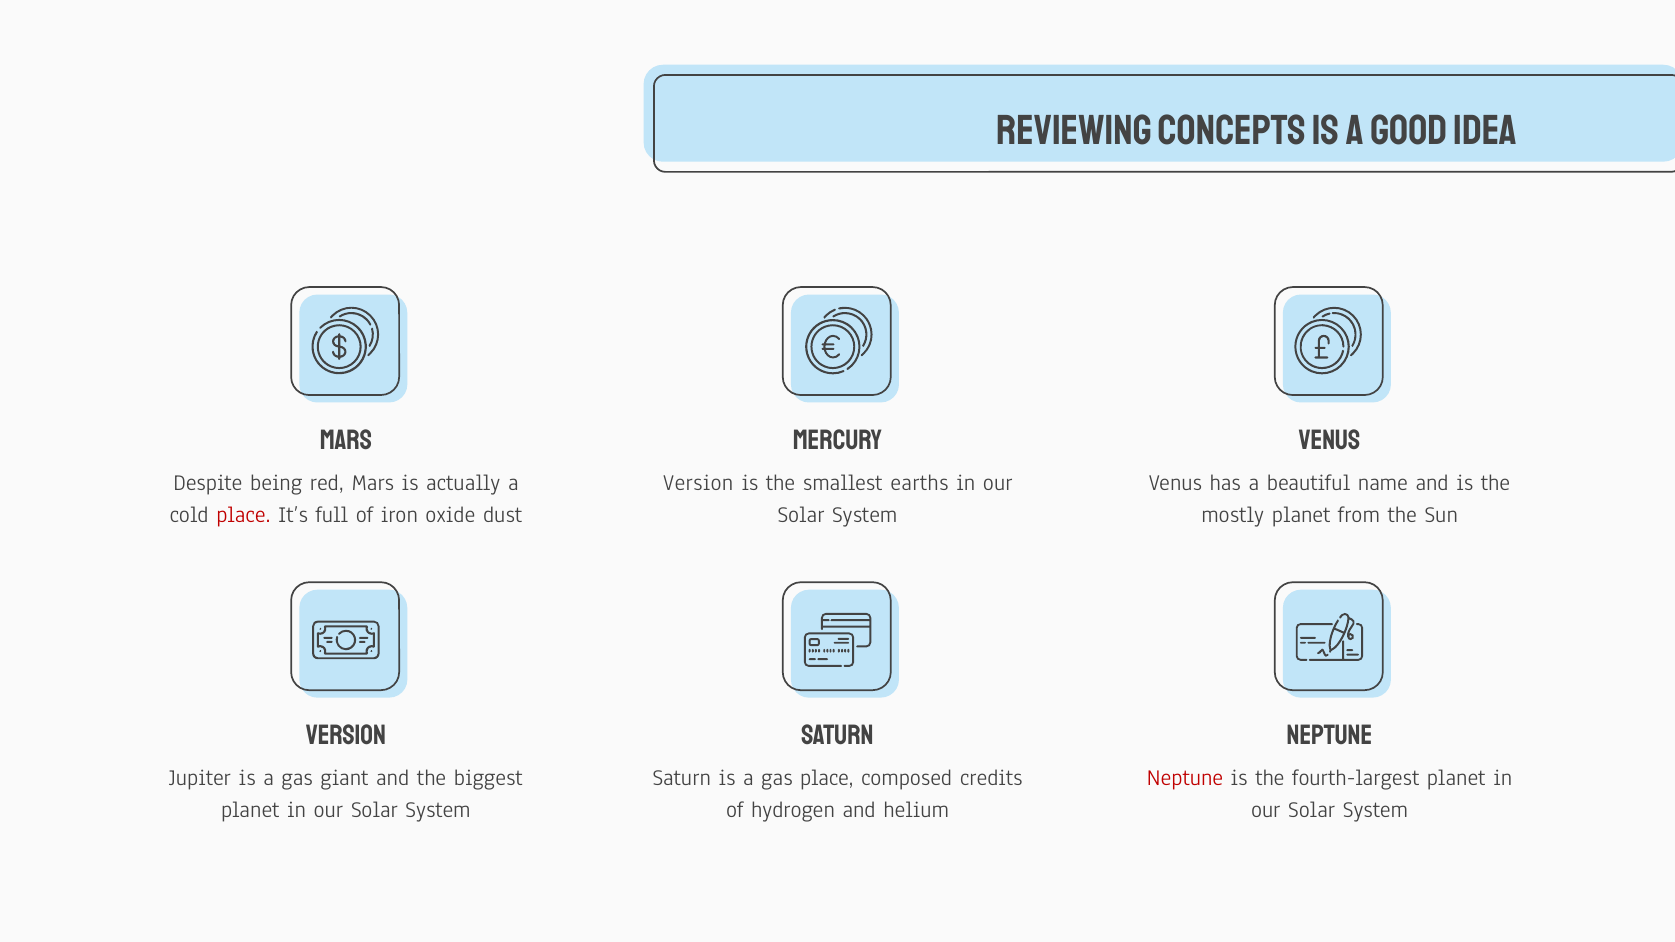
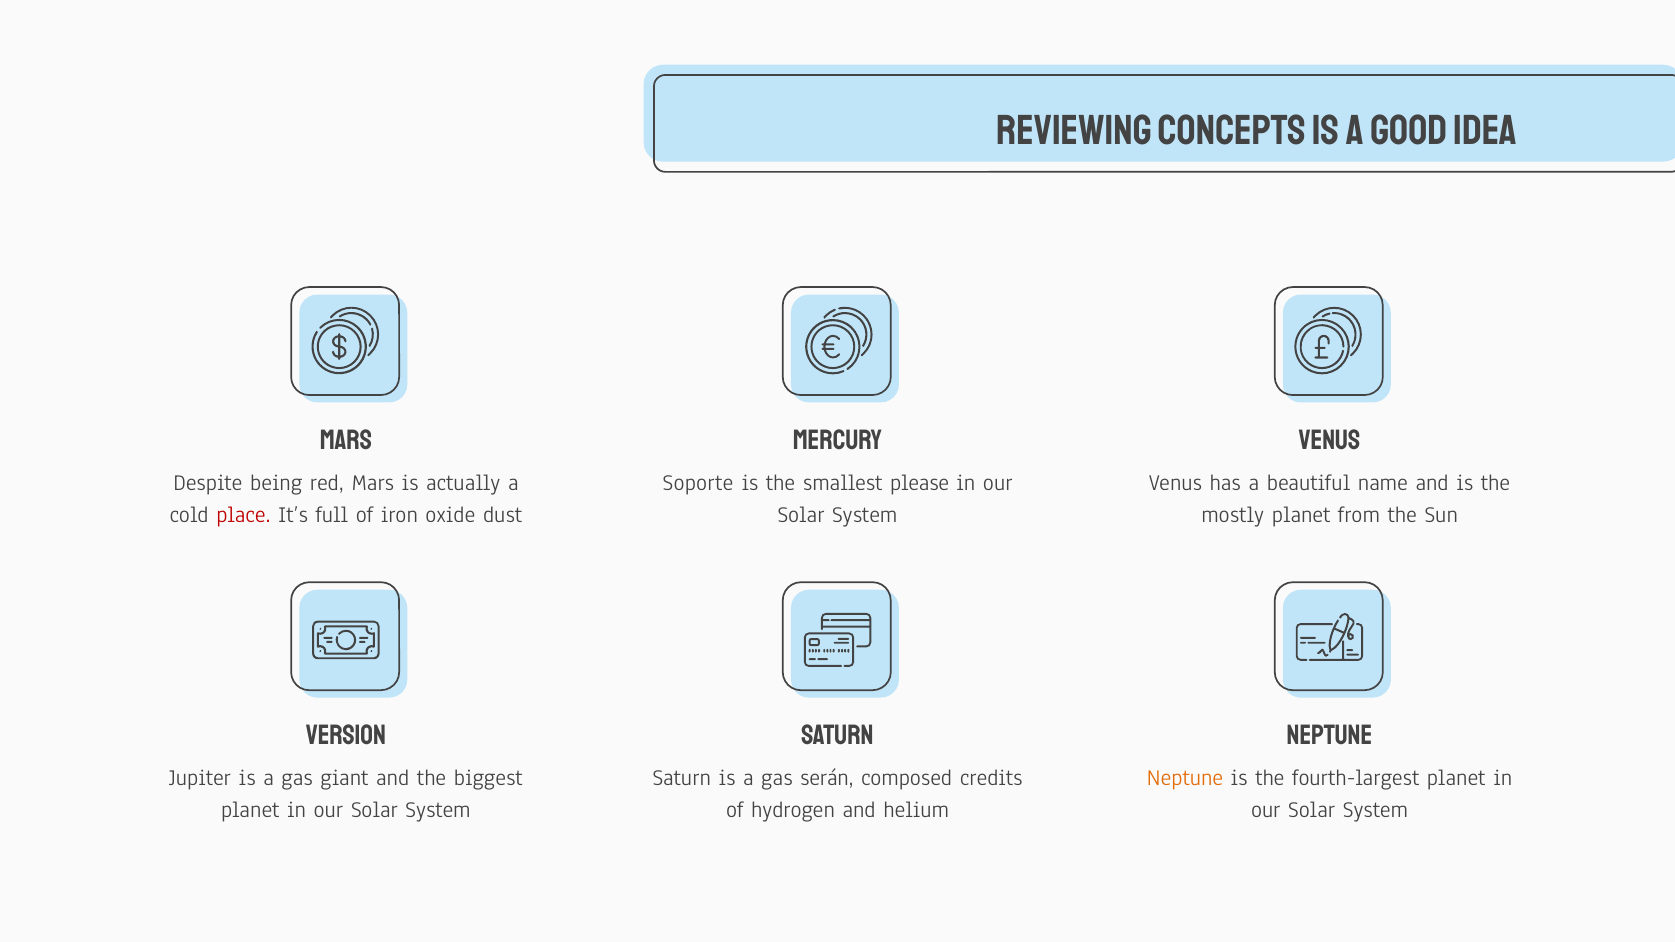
Version: Version -> Soporte (698, 483)
earths: earths -> please (920, 483)
gas place: place -> serán (827, 778)
Neptune colour: red -> orange (1185, 778)
